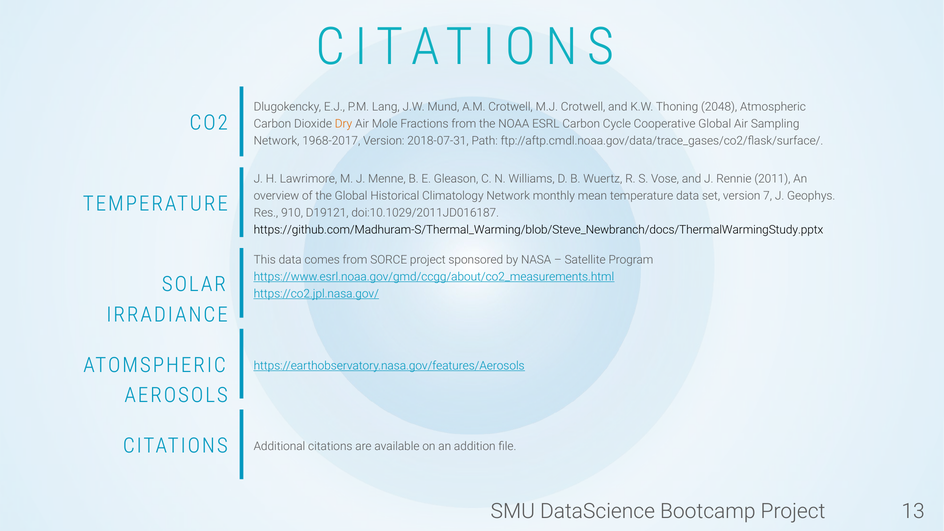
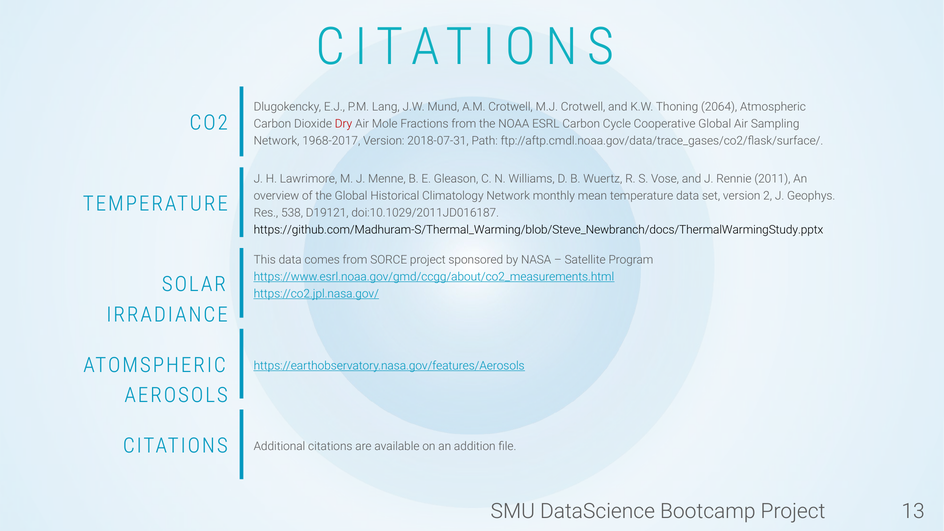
2048: 2048 -> 2064 (719, 107)
Dry colour: orange -> red (344, 124)
7: 7 -> 2 (768, 196)
910: 910 -> 538 (292, 213)
